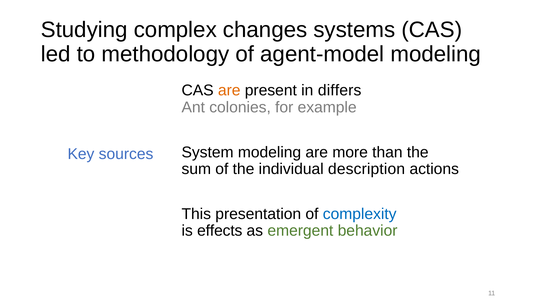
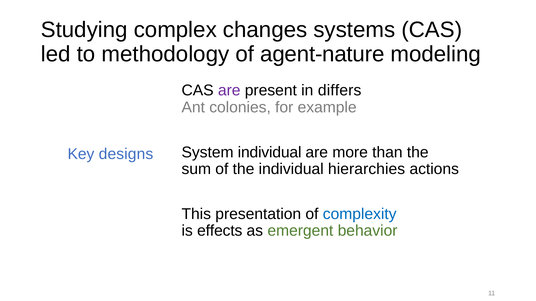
agent-model: agent-model -> agent-nature (322, 54)
are colour: orange -> purple (229, 91)
System modeling: modeling -> individual (270, 152)
sources: sources -> designs (126, 154)
description: description -> hierarchies (367, 169)
